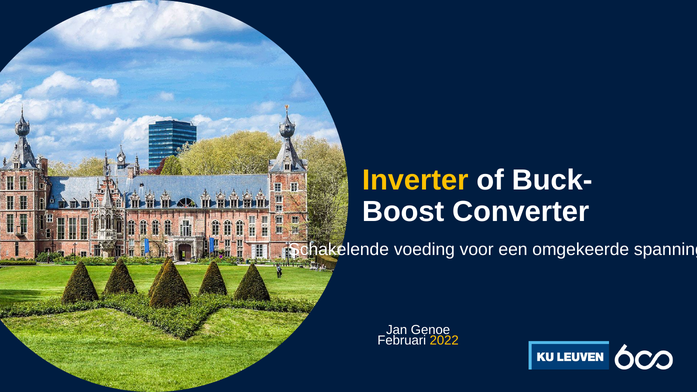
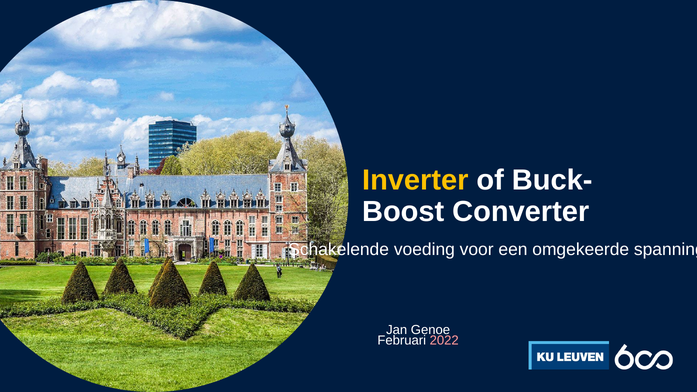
2022 colour: yellow -> pink (444, 341)
